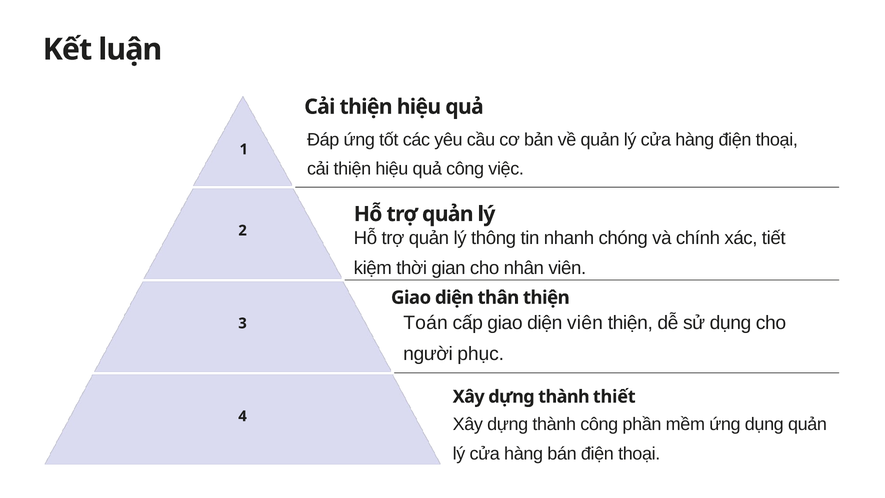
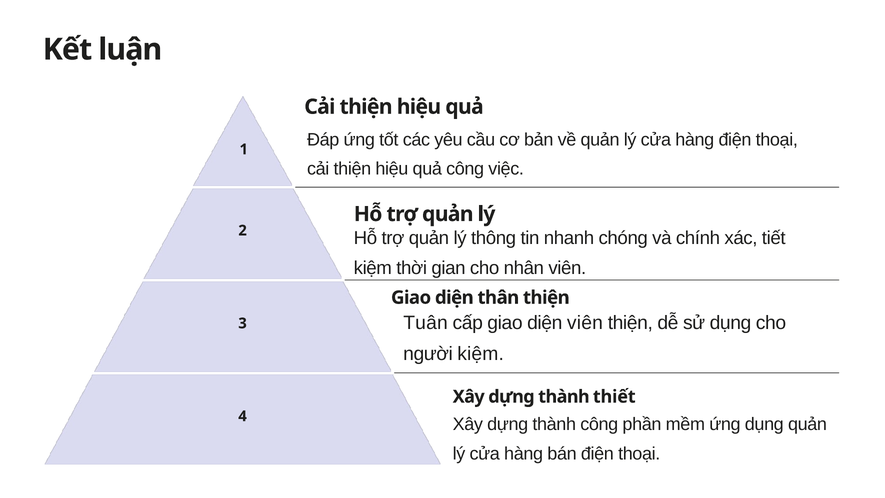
Toán: Toán -> Tuân (426, 323)
người phục: phục -> kiệm (481, 354)
